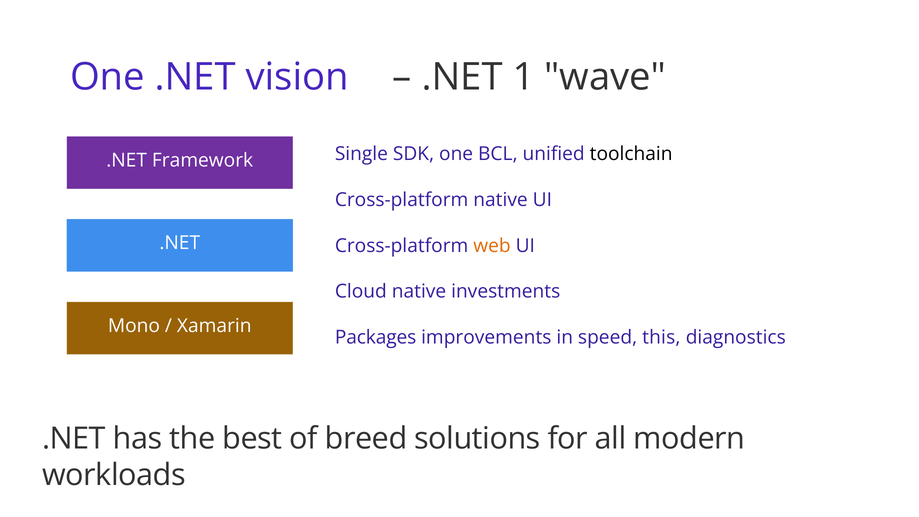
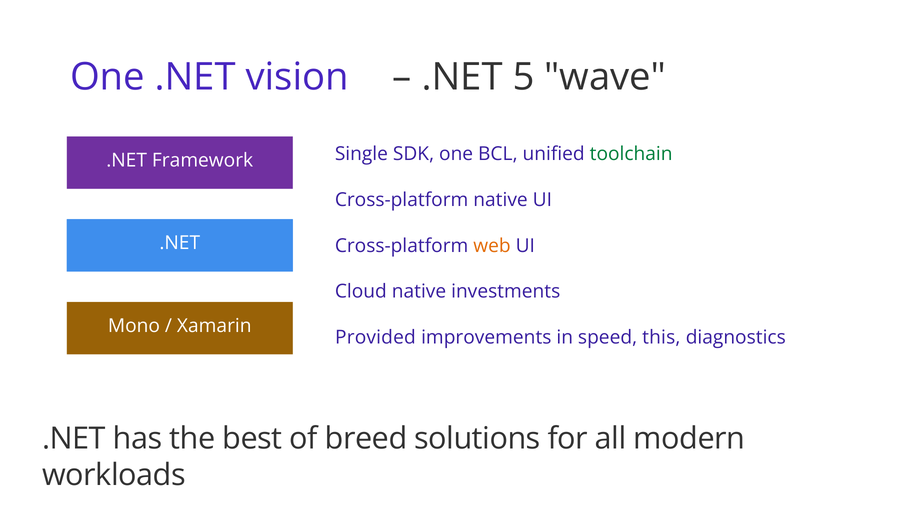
1: 1 -> 5 (523, 77)
toolchain colour: black -> green (631, 154)
Packages: Packages -> Provided (375, 338)
